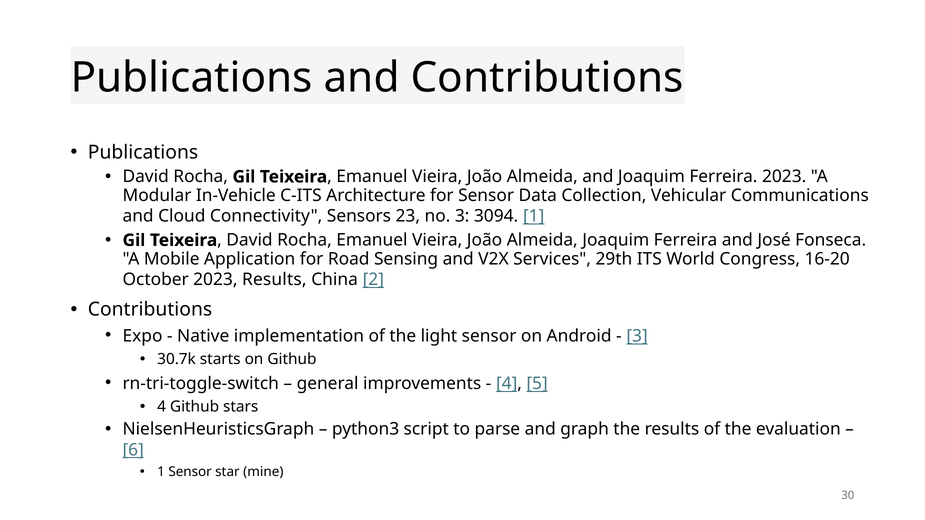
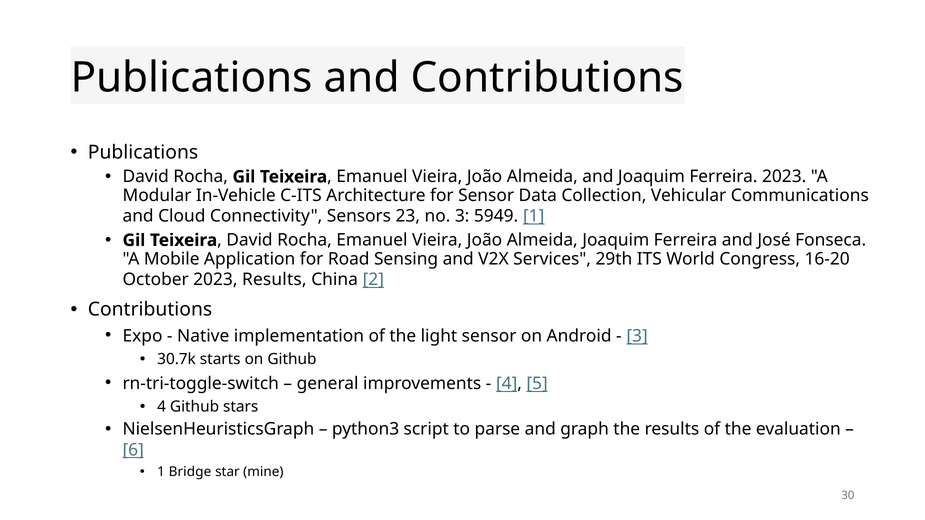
3094: 3094 -> 5949 (496, 216)
1 Sensor: Sensor -> Bridge (190, 472)
